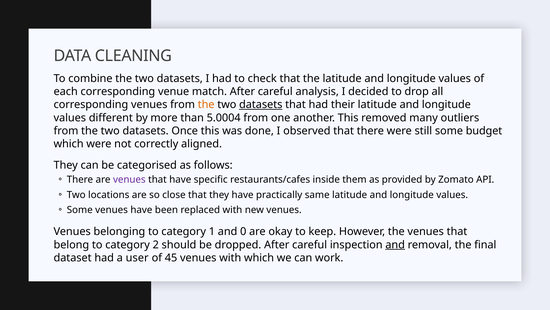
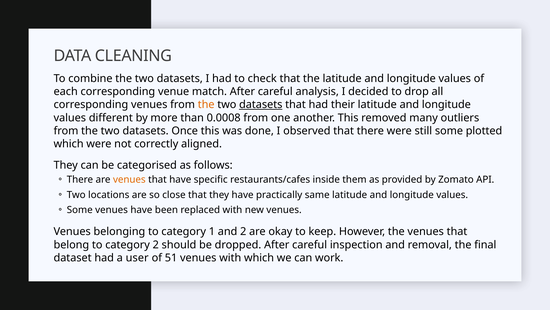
5.0004: 5.0004 -> 0.0008 (224, 118)
budget: budget -> plotted (484, 131)
venues colour: purple -> orange (129, 179)
and 0: 0 -> 2 (243, 231)
and underline: present -> none (395, 244)
45: 45 -> 51 (171, 257)
